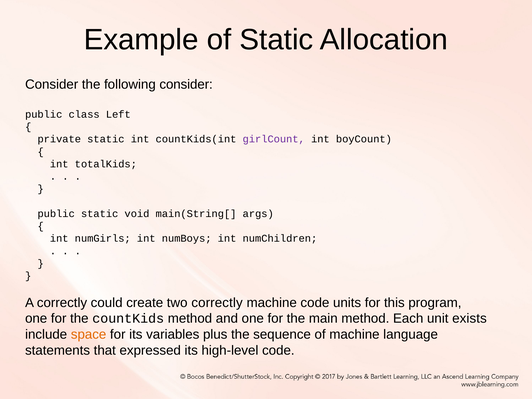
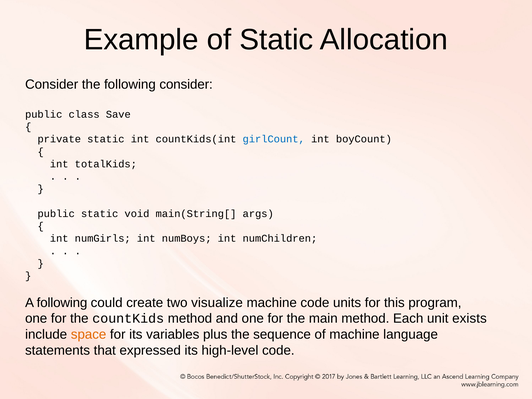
Left: Left -> Save (118, 114)
girlCount colour: purple -> blue (274, 139)
A correctly: correctly -> following (62, 303)
two correctly: correctly -> visualize (217, 303)
